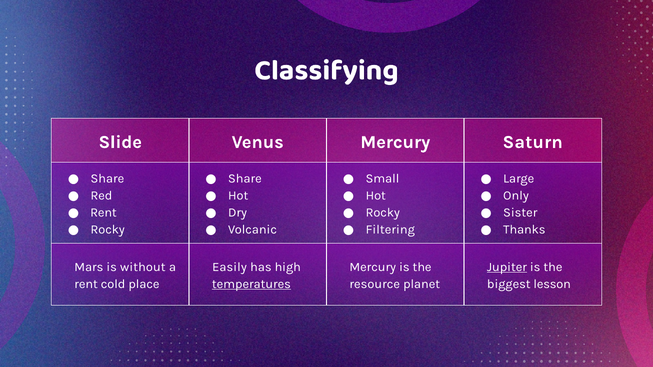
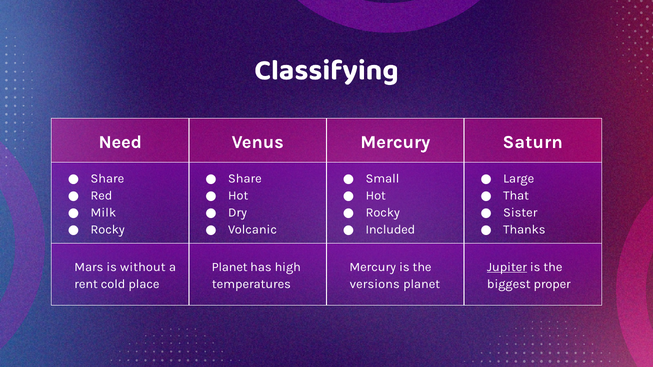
Slide: Slide -> Need (120, 142)
Only: Only -> That (516, 196)
Rent: Rent -> Milk (103, 213)
Filtering: Filtering -> Included (390, 230)
Easily: Easily -> Planet (230, 267)
temperatures underline: present -> none (251, 284)
resource: resource -> versions (375, 284)
lesson: lesson -> proper (552, 284)
